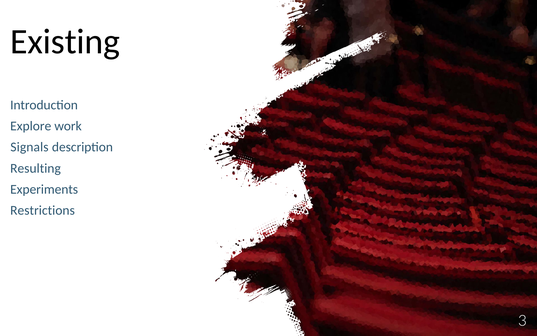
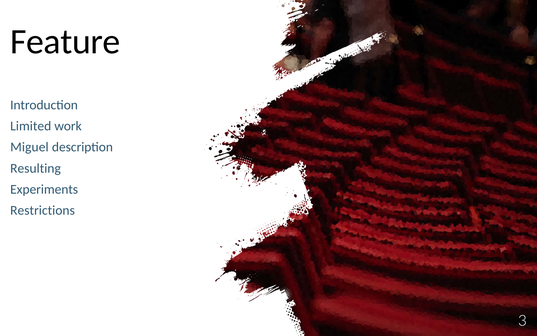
Existing: Existing -> Feature (65, 42)
Explore: Explore -> Limited (31, 126)
Signals: Signals -> Miguel (29, 147)
